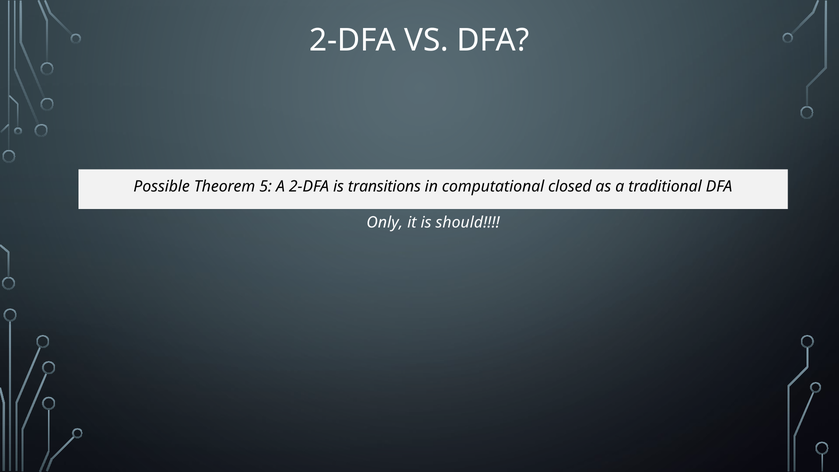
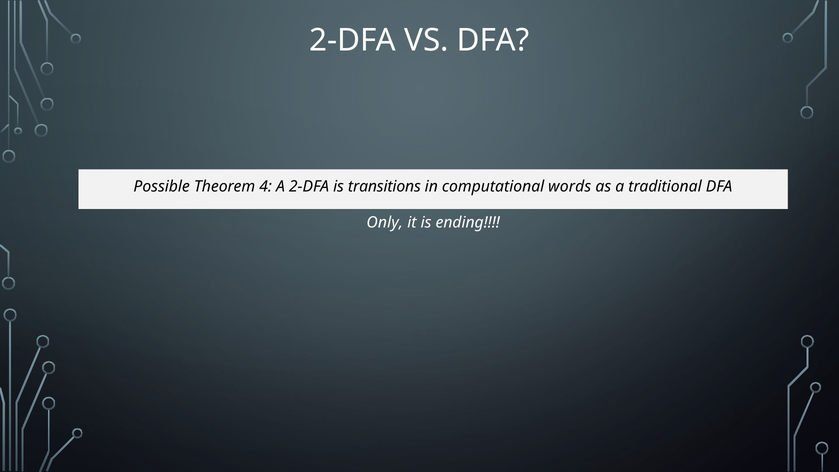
5: 5 -> 4 (266, 187)
closed: closed -> words (570, 187)
should: should -> ending (468, 223)
